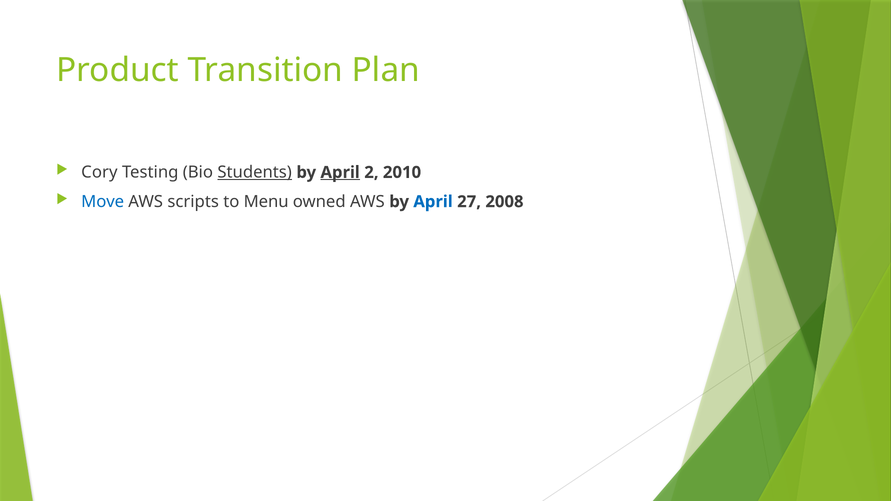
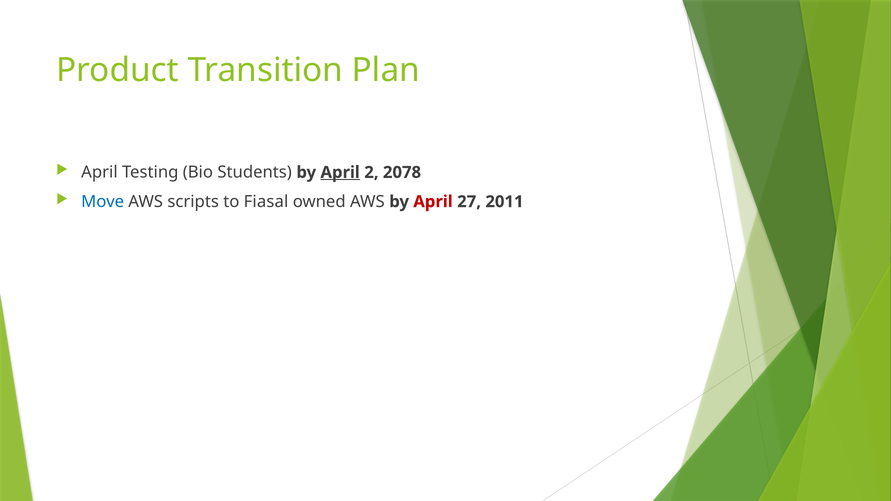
Cory: Cory -> April (99, 172)
Students underline: present -> none (255, 172)
2010: 2010 -> 2078 (402, 172)
Menu: Menu -> Fiasal (266, 202)
April colour: blue -> red (433, 202)
2008: 2008 -> 2011 (504, 202)
